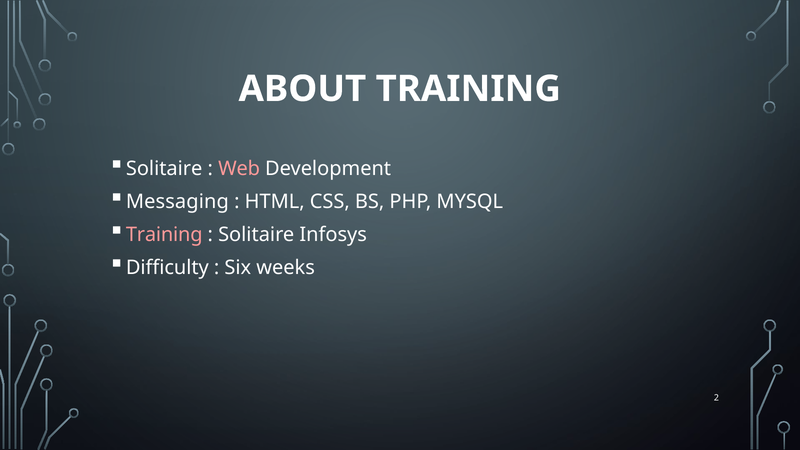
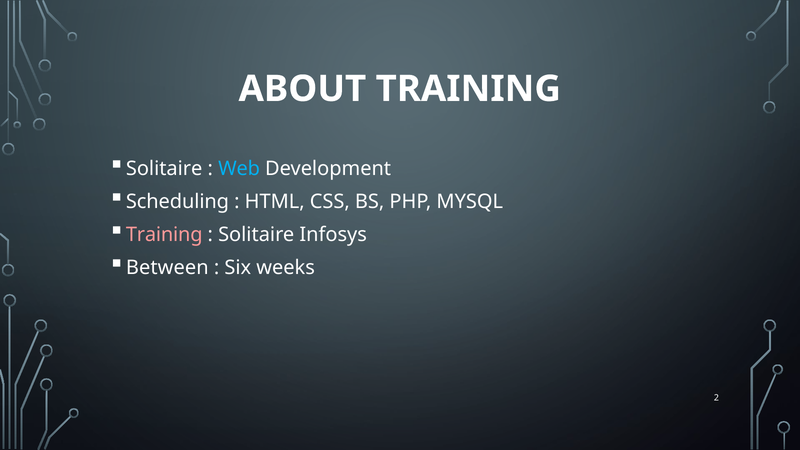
Web colour: pink -> light blue (239, 169)
Messaging: Messaging -> Scheduling (177, 202)
Difficulty: Difficulty -> Between (167, 268)
